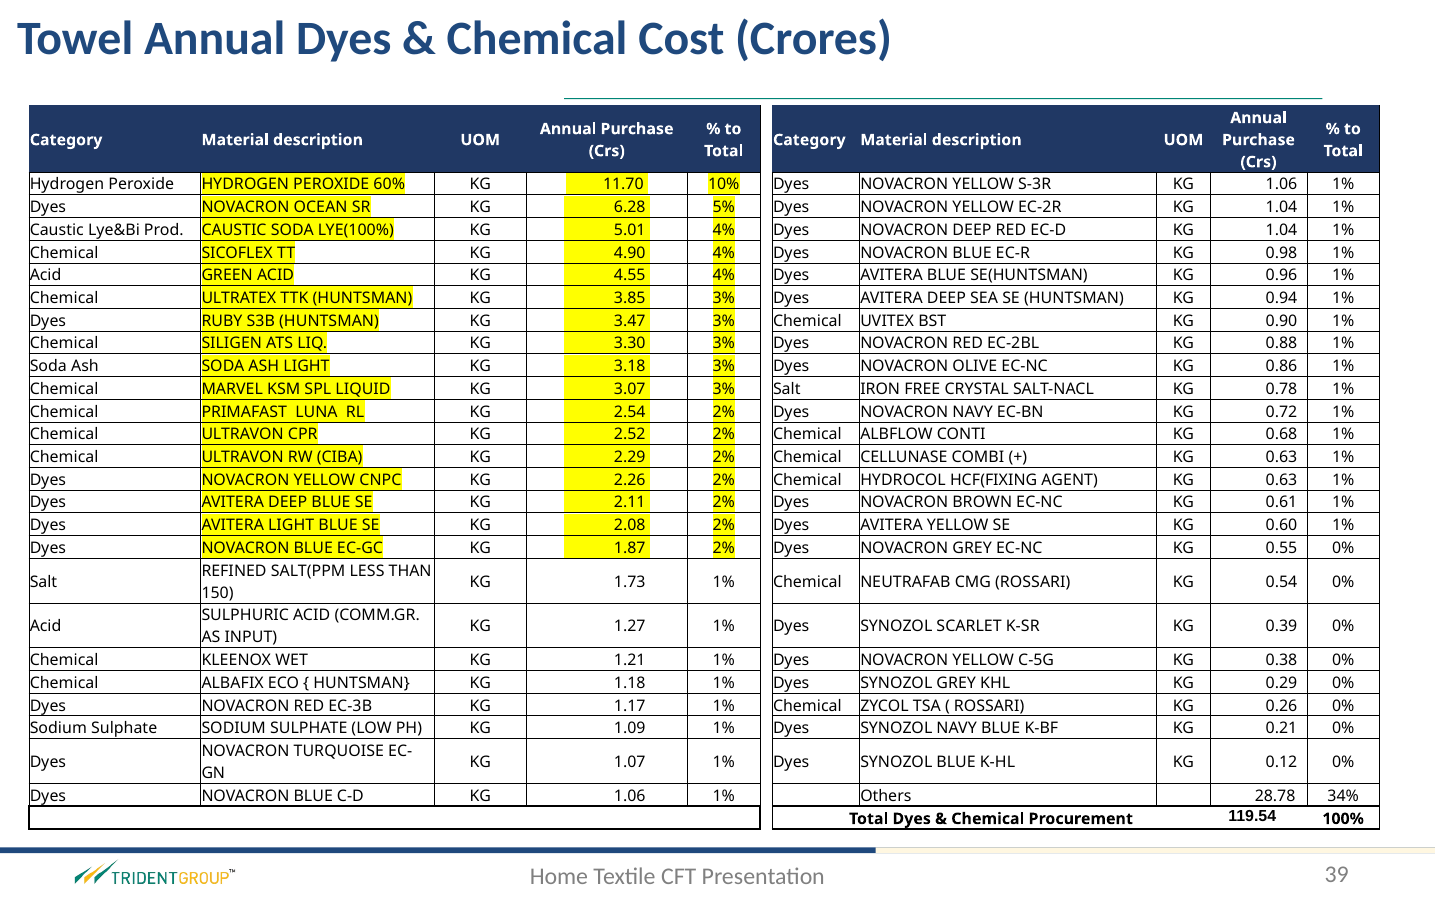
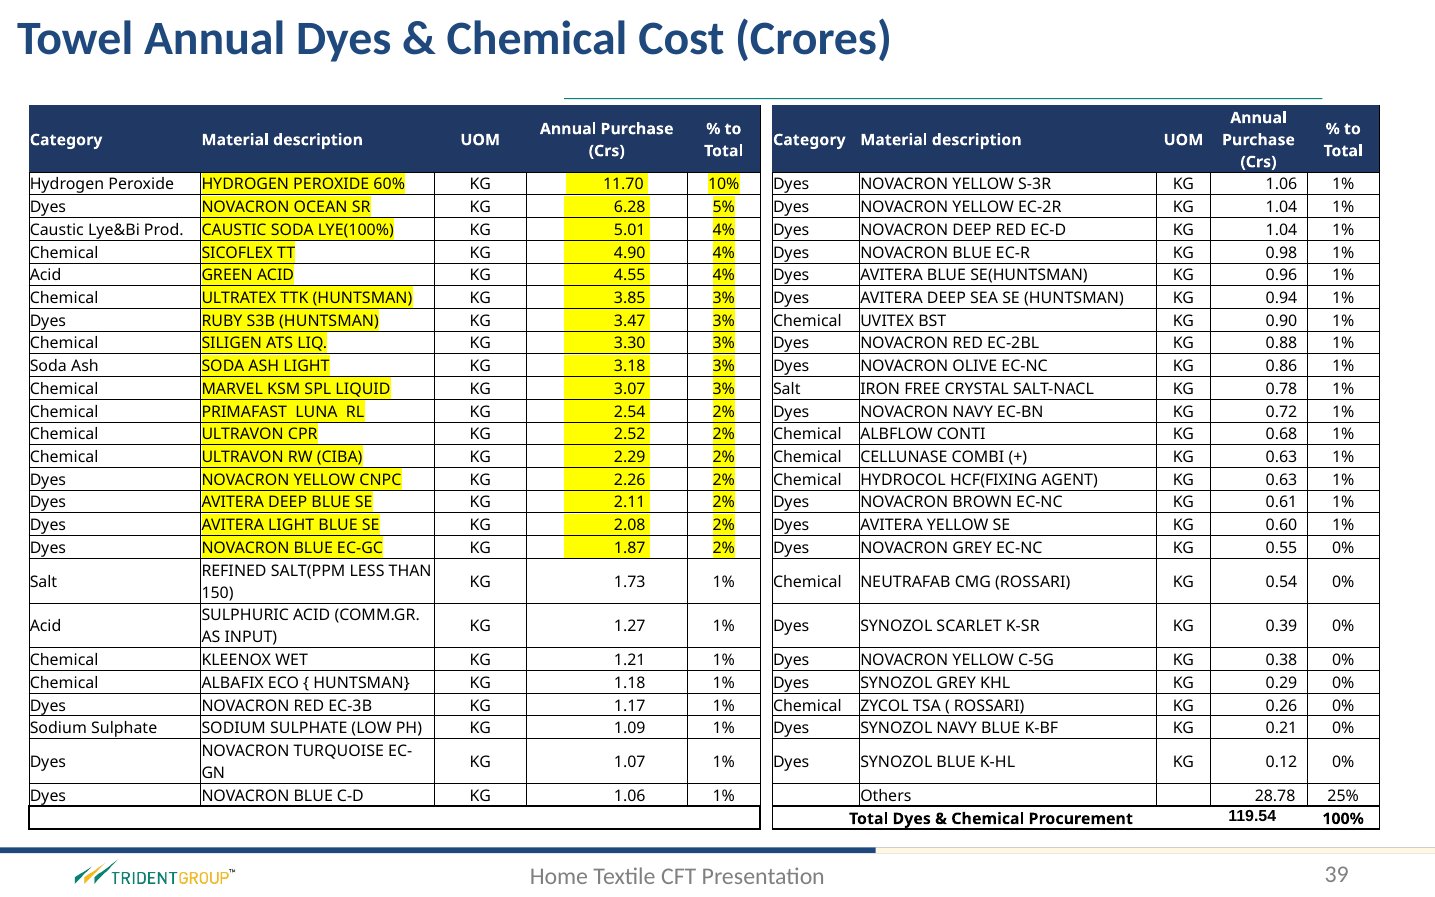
34%: 34% -> 25% (1343, 796)
